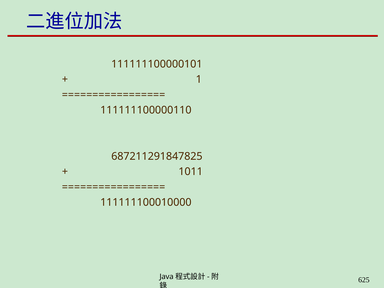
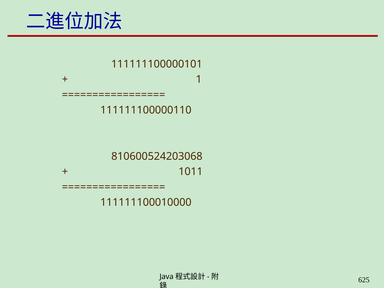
687211291847825: 687211291847825 -> 810600524203068 (157, 156)
